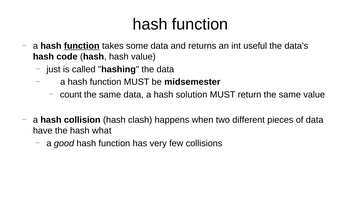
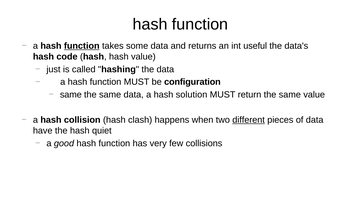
midsemester: midsemester -> configuration (192, 82)
count: count -> same (71, 95)
different underline: none -> present (249, 120)
what: what -> quiet (102, 131)
